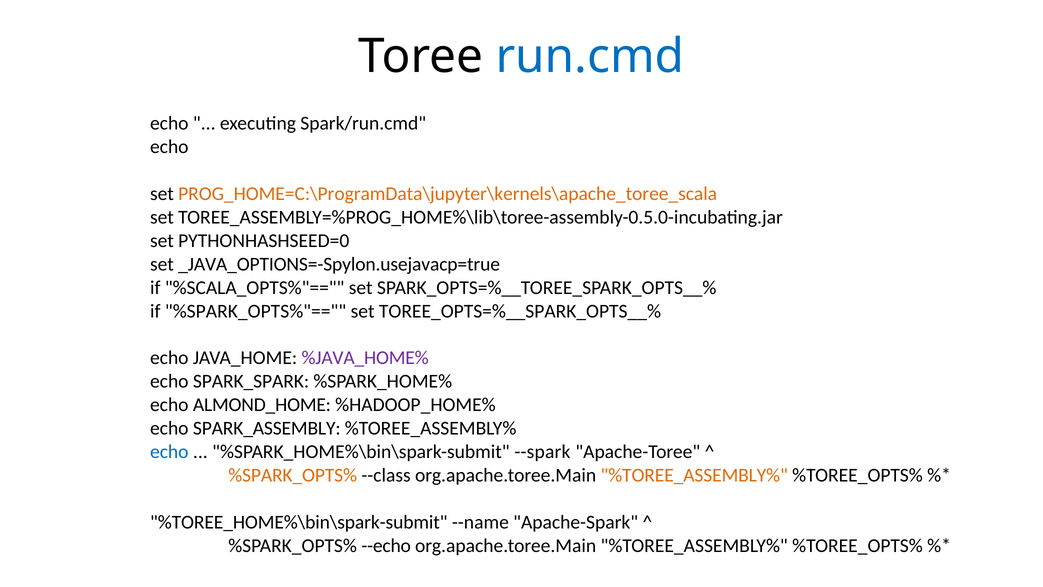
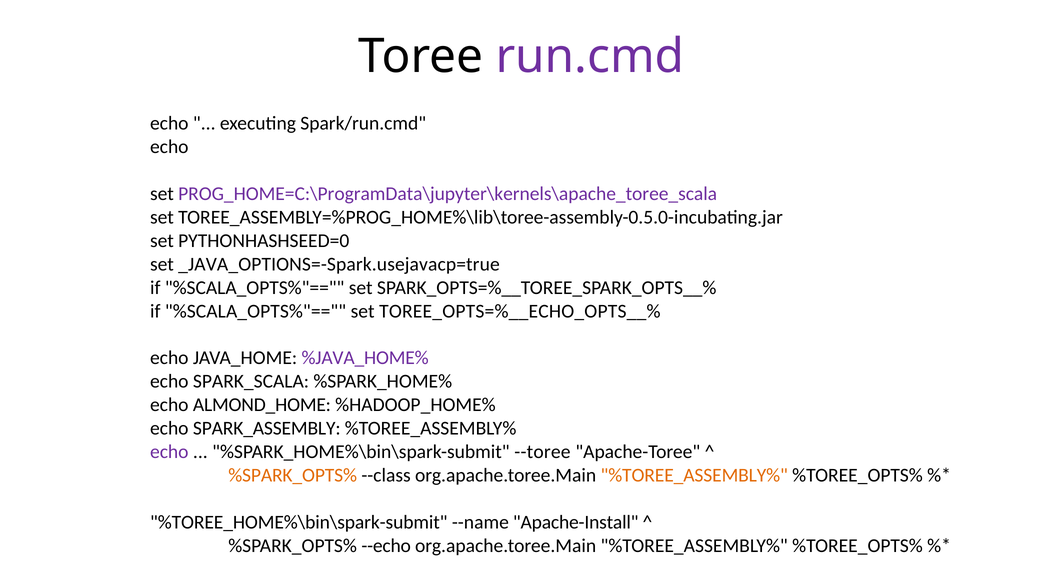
run.cmd colour: blue -> purple (590, 56)
PROG_HOME=C:\ProgramData\jupyter\kernels\apache_toree_scala colour: orange -> purple (448, 194)
_JAVA_OPTIONS=-Spylon.usejavacp=true: _JAVA_OPTIONS=-Spylon.usejavacp=true -> _JAVA_OPTIONS=-Spark.usejavacp=true (339, 264)
%SPARK_OPTS%"==: %SPARK_OPTS%"== -> %SCALA_OPTS%"== (256, 311)
TOREE_OPTS=%__SPARK_OPTS__%: TOREE_OPTS=%__SPARK_OPTS__% -> TOREE_OPTS=%__ECHO_OPTS__% (520, 311)
SPARK_SPARK: SPARK_SPARK -> SPARK_SCALA (251, 381)
echo colour: blue -> purple (169, 452)
--spark: --spark -> --toree (542, 452)
Apache-Spark: Apache-Spark -> Apache-Install (576, 522)
